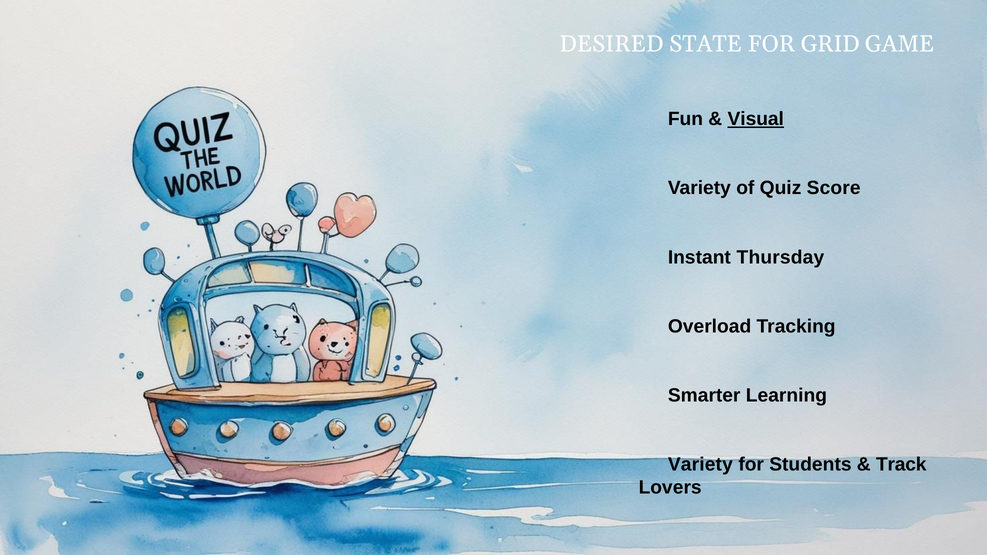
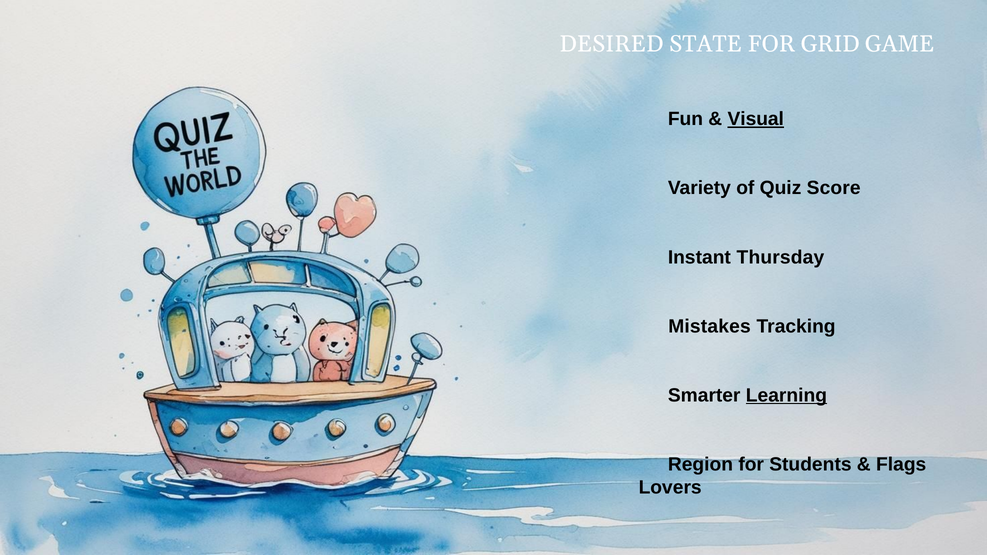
Overload: Overload -> Mistakes (709, 326)
Learning underline: none -> present (786, 396)
Variety: Variety -> Region (700, 465)
Track: Track -> Flags (901, 465)
